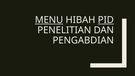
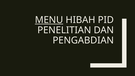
PID underline: present -> none (106, 20)
